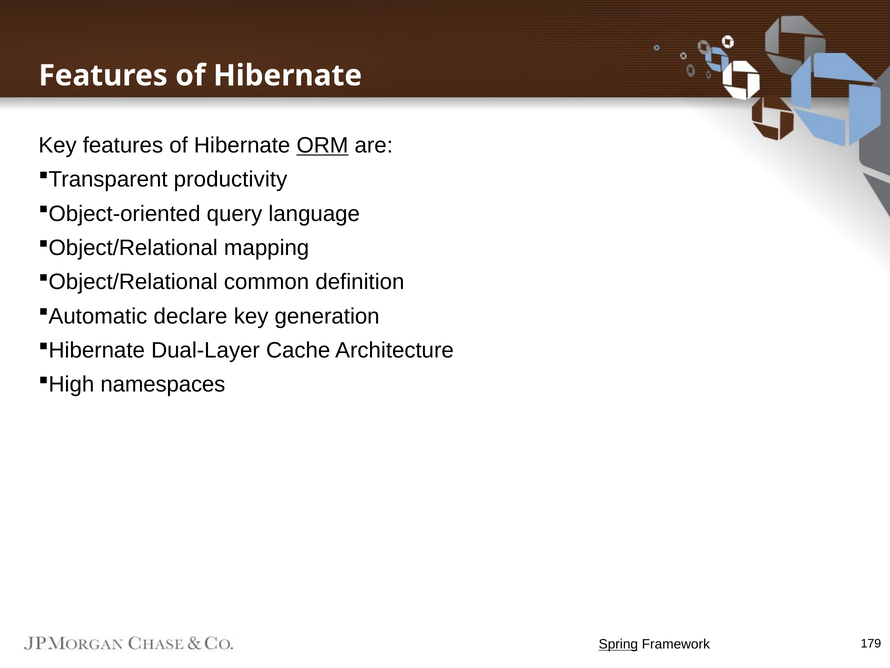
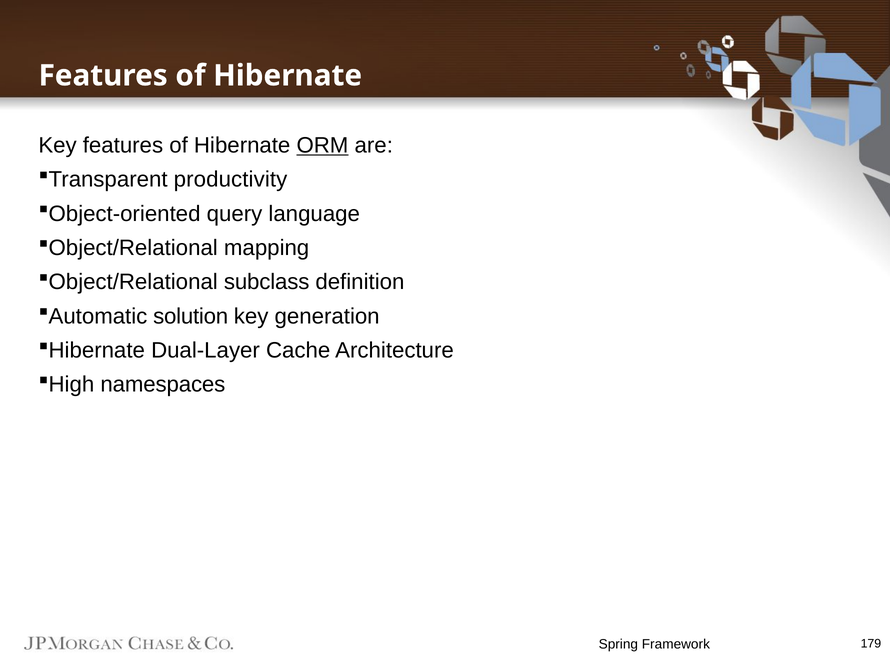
common: common -> subclass (267, 282)
declare: declare -> solution (191, 316)
Spring underline: present -> none (618, 644)
